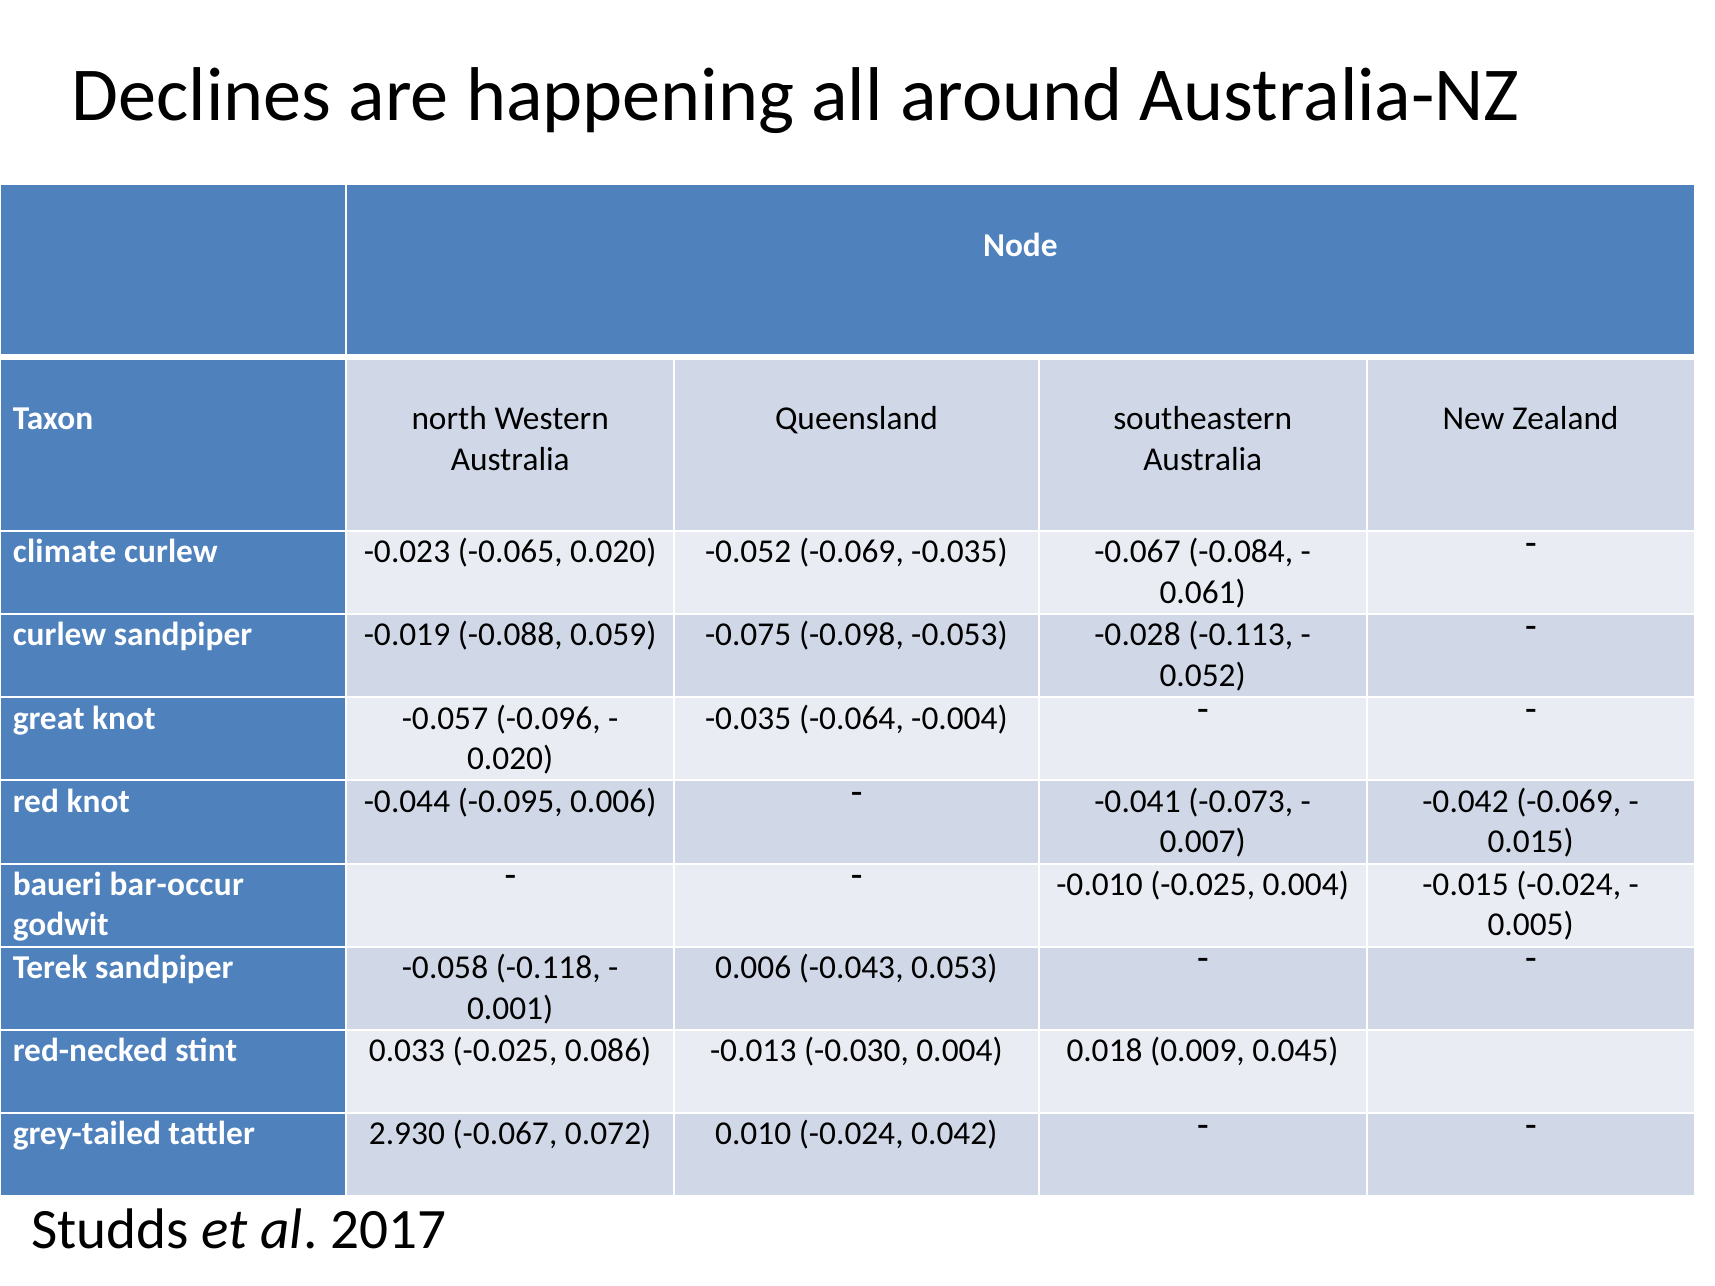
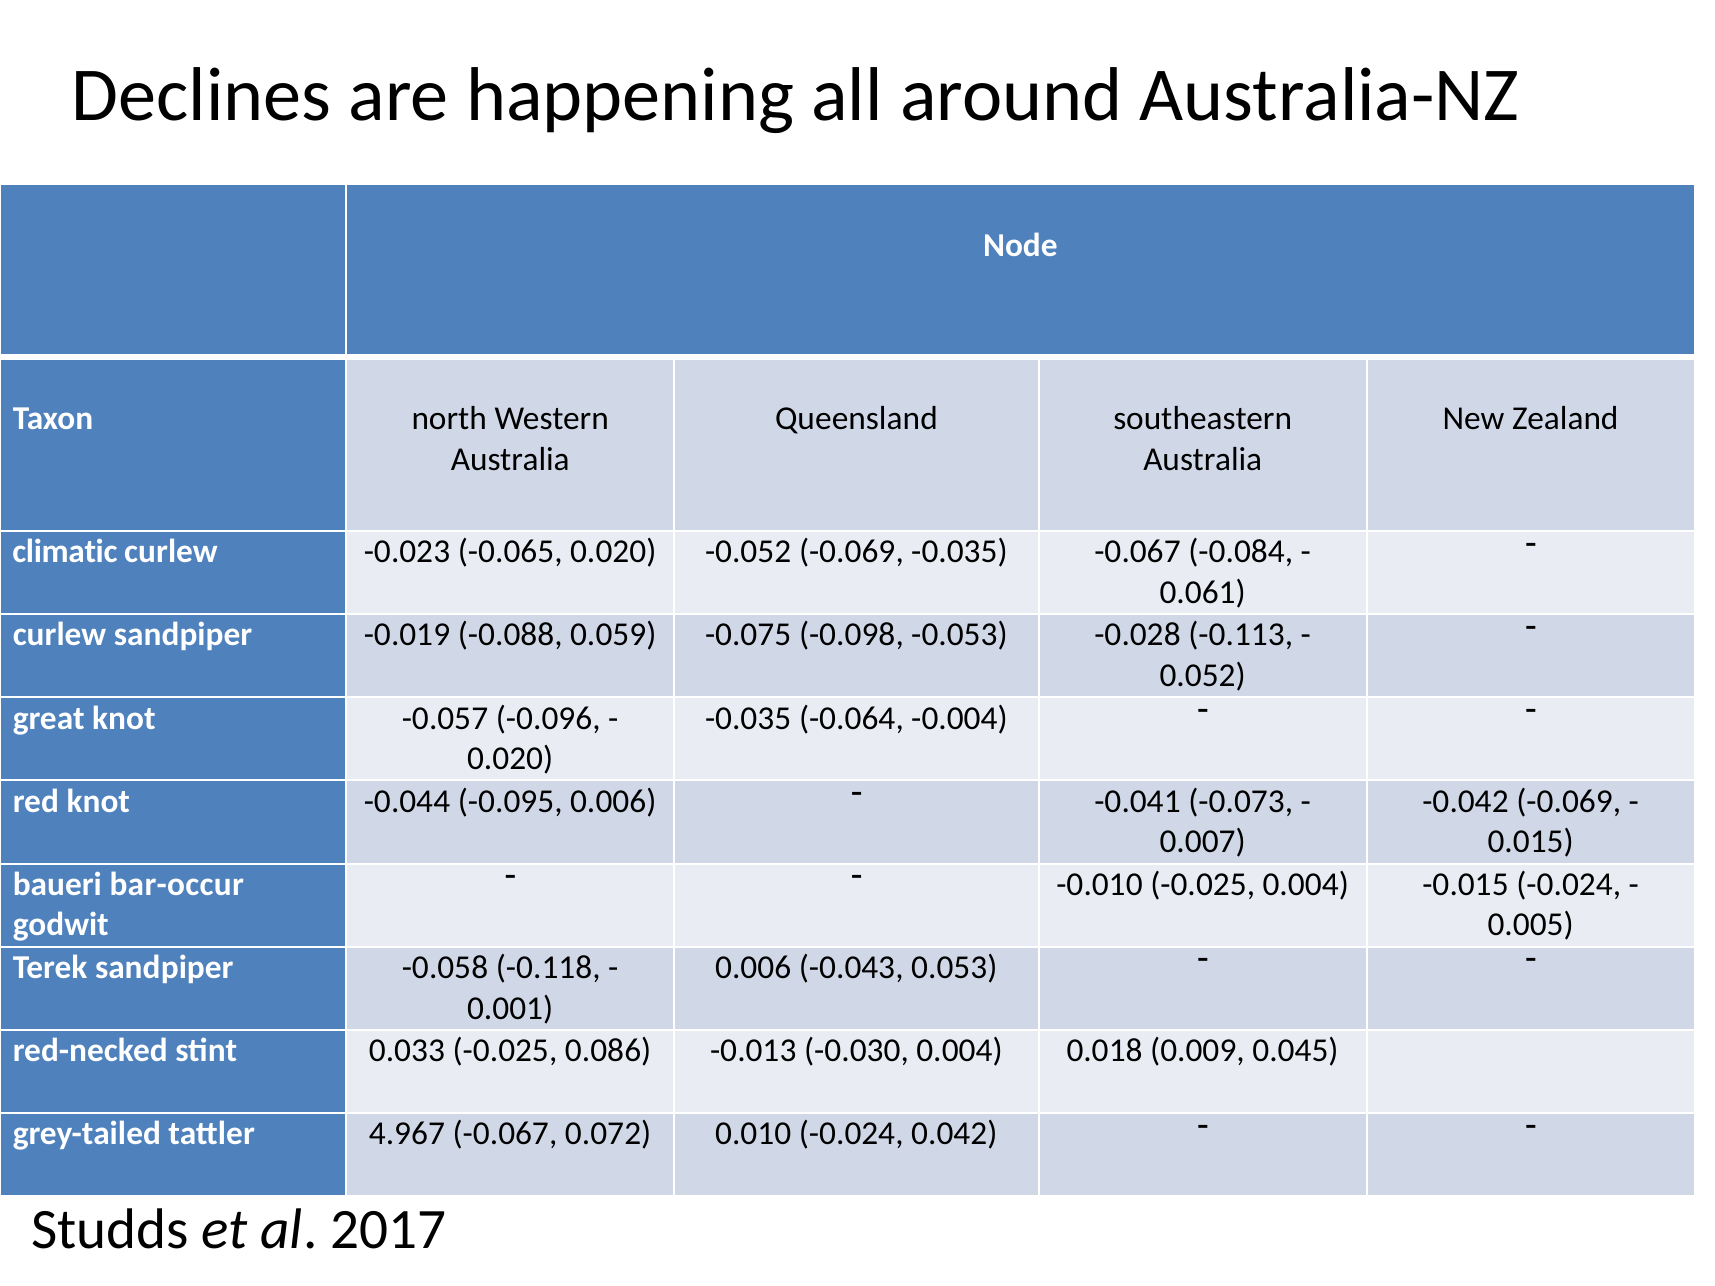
climate: climate -> climatic (65, 552)
2.930: 2.930 -> 4.967 (407, 1134)
